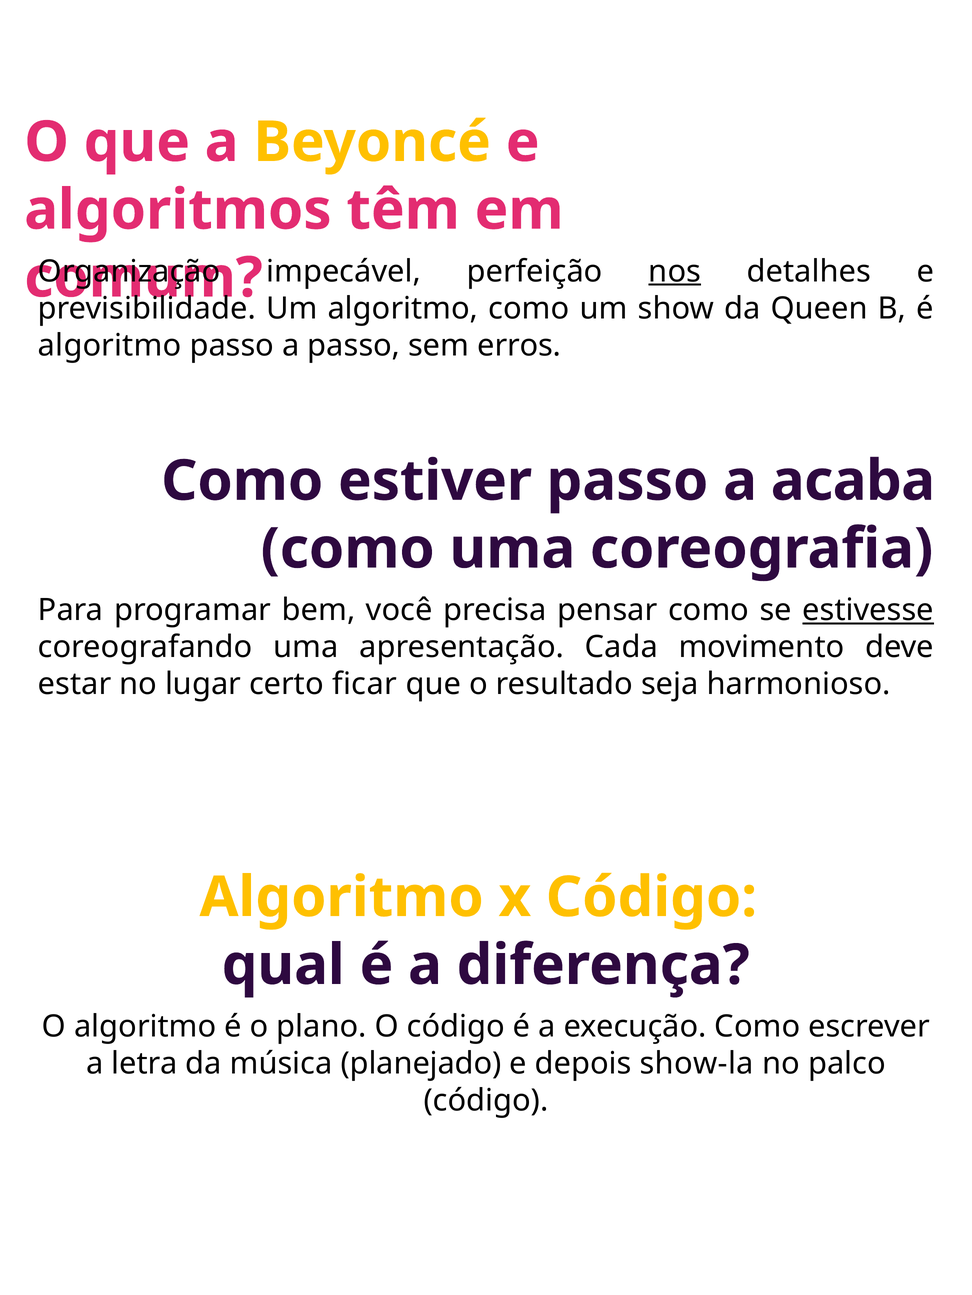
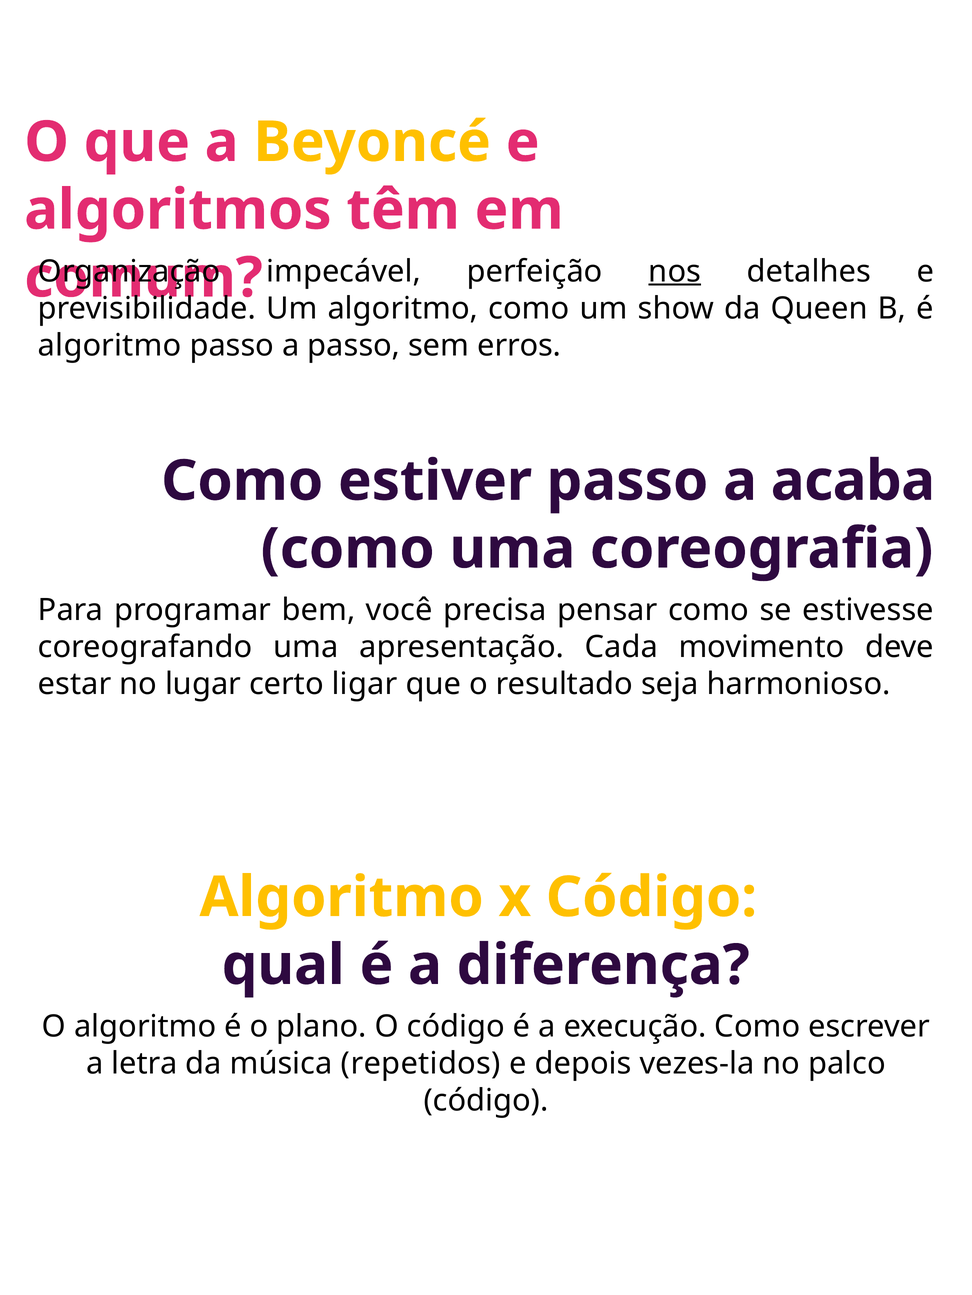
estivesse underline: present -> none (868, 611)
ficar: ficar -> ligar (365, 685)
planejado: planejado -> repetidos (421, 1064)
show-la: show-la -> vezes-la (697, 1064)
